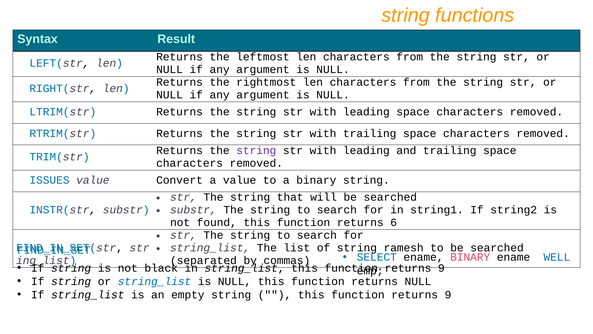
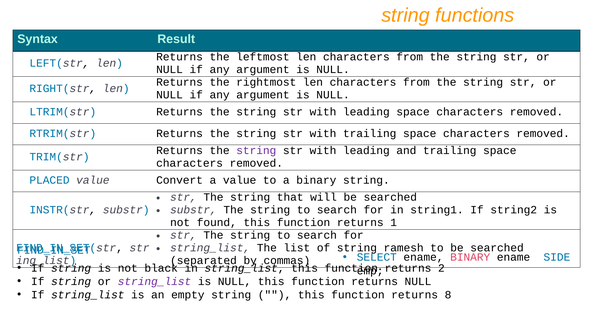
ISSUES: ISSUES -> PLACED (49, 180)
6: 6 -> 1 (394, 222)
WELL: WELL -> SIDE (557, 257)
9: 9 -> 2 (441, 268)
string_list colour: blue -> purple (154, 281)
9: 9 -> 8 (448, 294)
